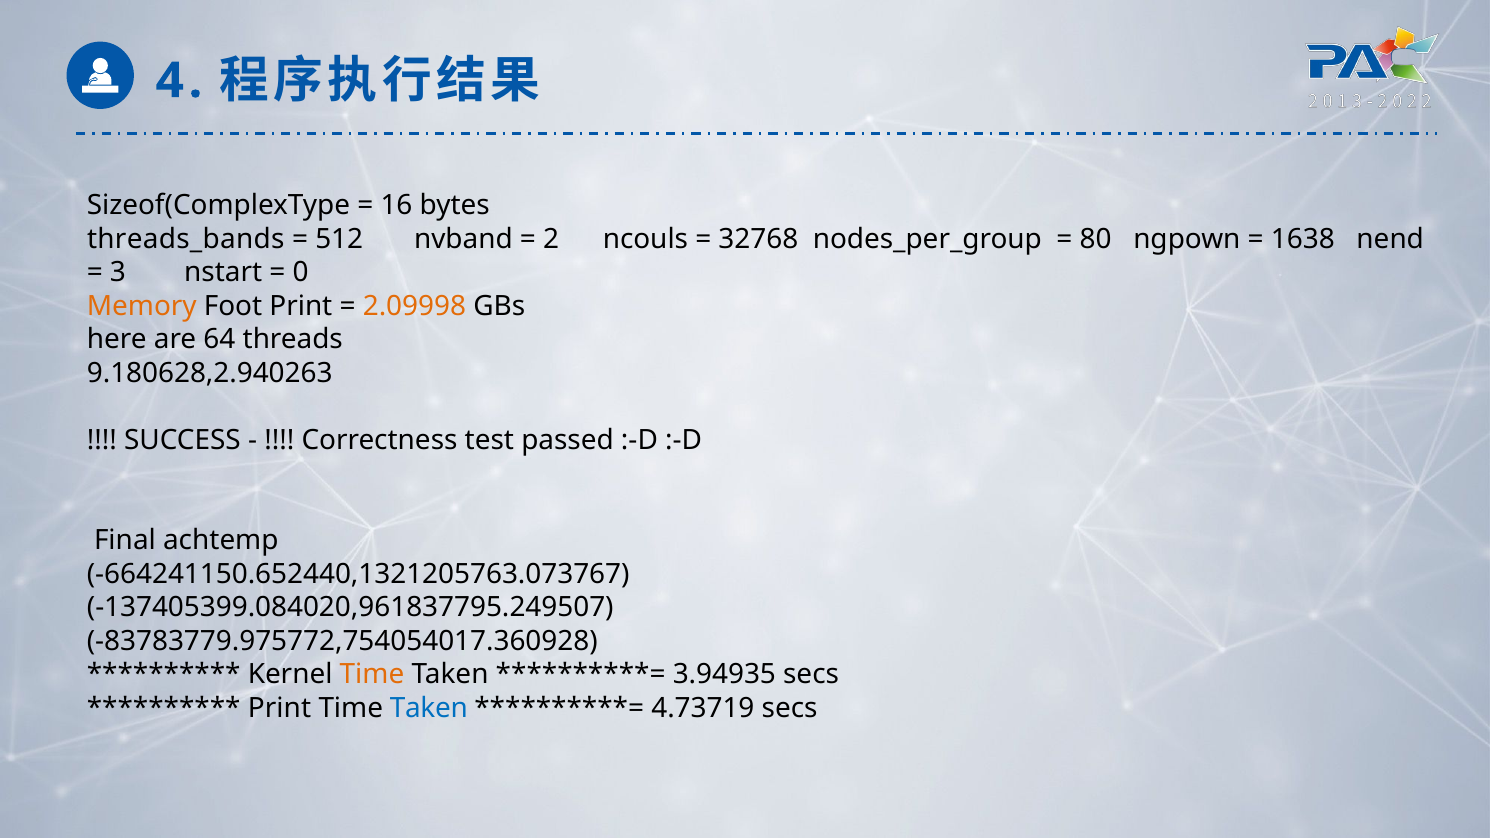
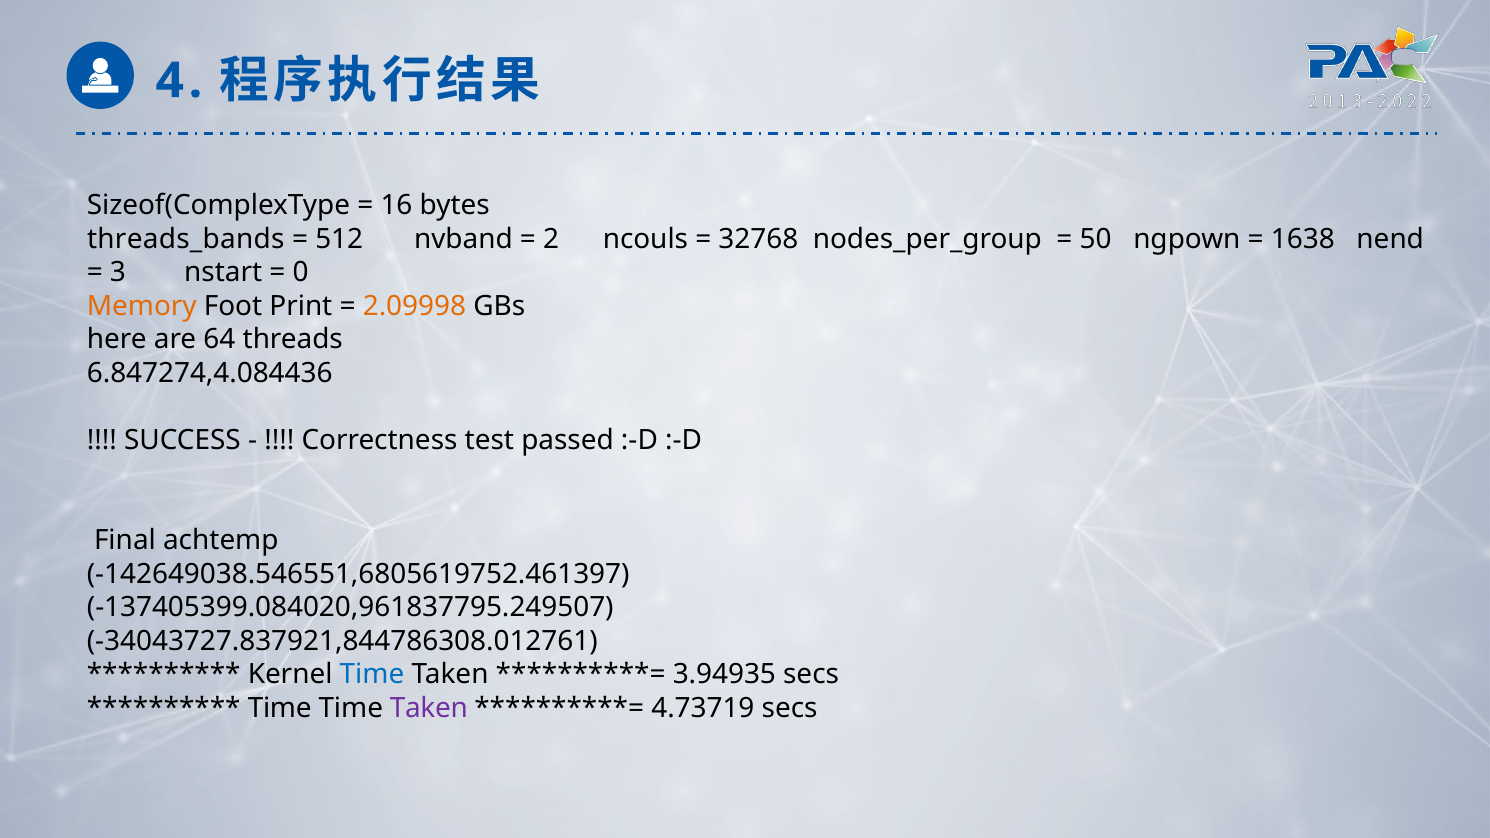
80: 80 -> 50 (1096, 239)
9.180628,2.940263: 9.180628,2.940263 -> 6.847274,4.084436 (210, 373)
-664241150.652440,1321205763.073767: -664241150.652440,1321205763.073767 -> -142649038.546551,6805619752.461397 (358, 574)
-83783779.975772,754054017.360928: -83783779.975772,754054017.360928 -> -34043727.837921,844786308.012761 (342, 641)
Time colour: orange -> blue (372, 675)
Print: Print -> Time (280, 708)
Taken colour: blue -> purple (429, 708)
